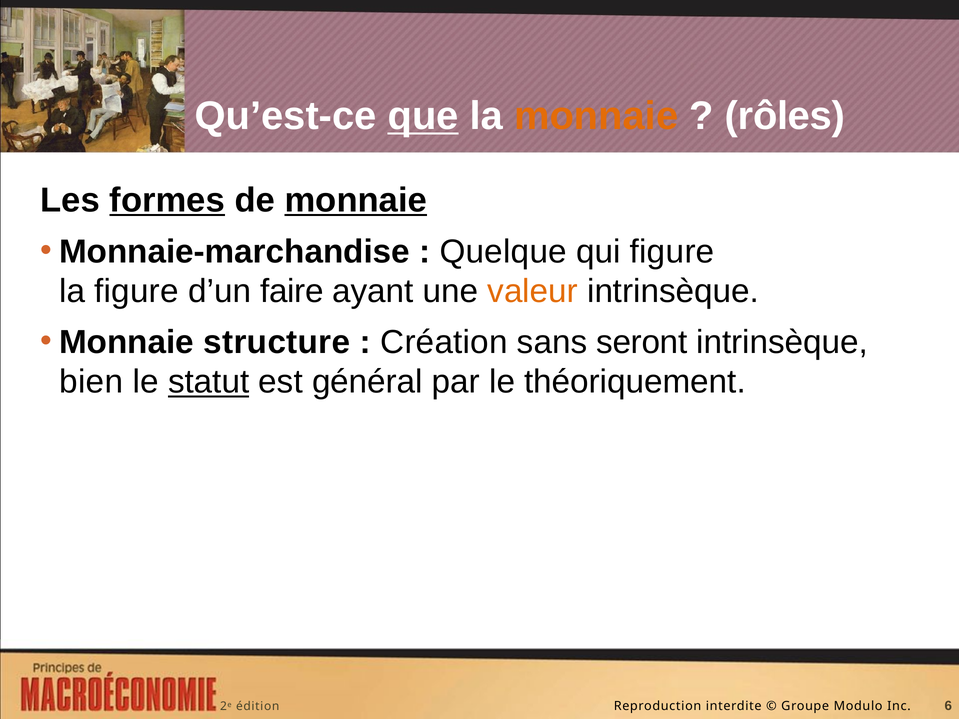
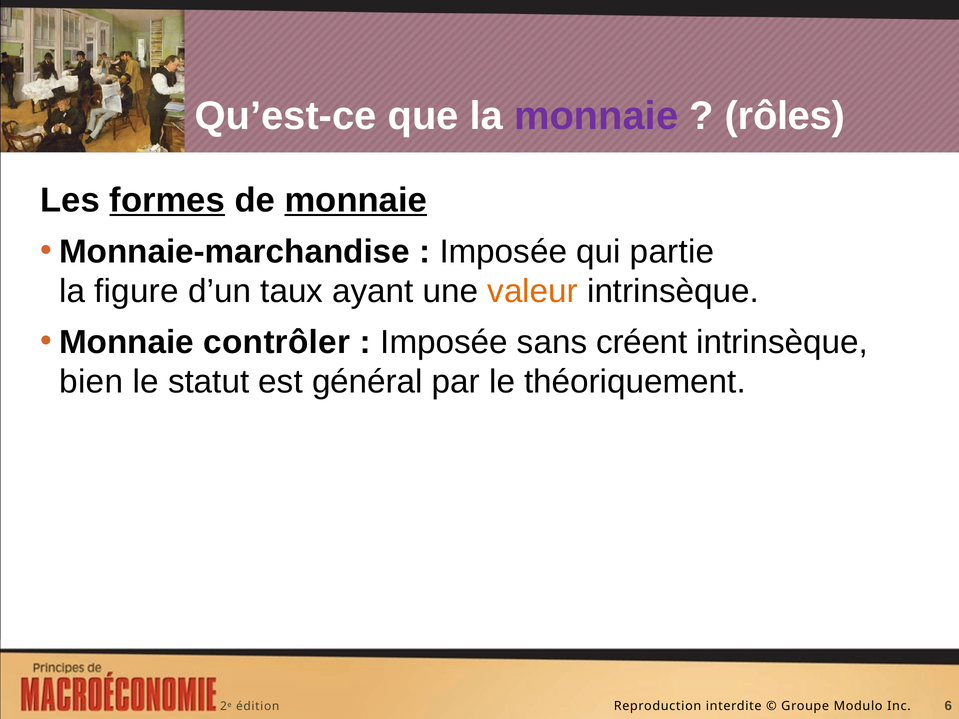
que underline: present -> none (423, 116)
monnaie colour: orange -> purple (596, 116)
Quelque: Quelque -> Imposée (503, 252)
qui figure: figure -> partie (672, 252)
faire: faire -> taux (292, 292)
structure: structure -> contrôler (277, 342)
Création: Création -> Imposée (444, 342)
seront: seront -> créent (642, 342)
statut underline: present -> none (209, 382)
